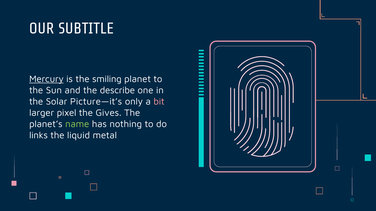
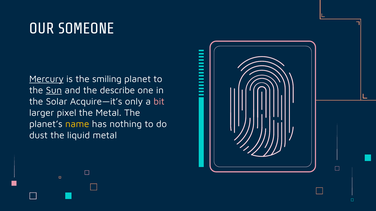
SUBTITLE: SUBTITLE -> SOMEONE (86, 29)
Sun underline: none -> present (54, 90)
Picture—it’s: Picture—it’s -> Acquire—it’s (96, 102)
the Gives: Gives -> Metal (109, 113)
name colour: light green -> yellow (77, 124)
links: links -> dust (38, 136)
